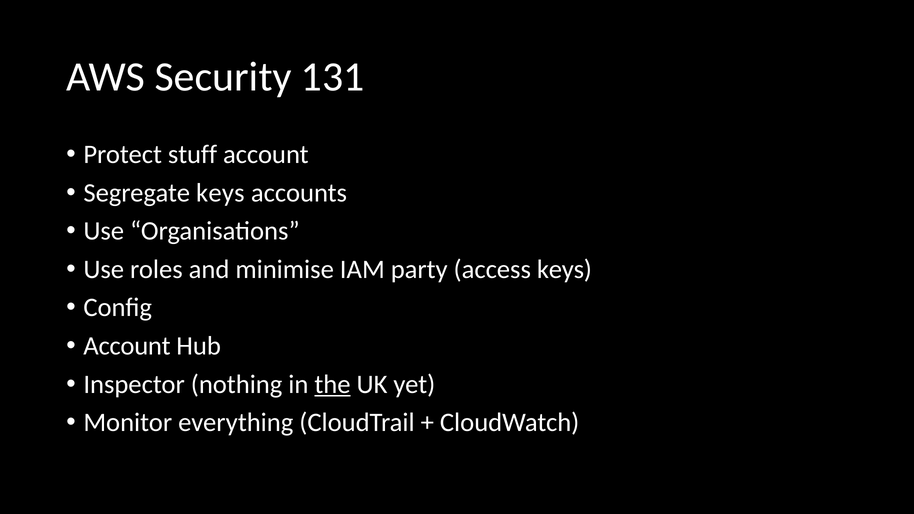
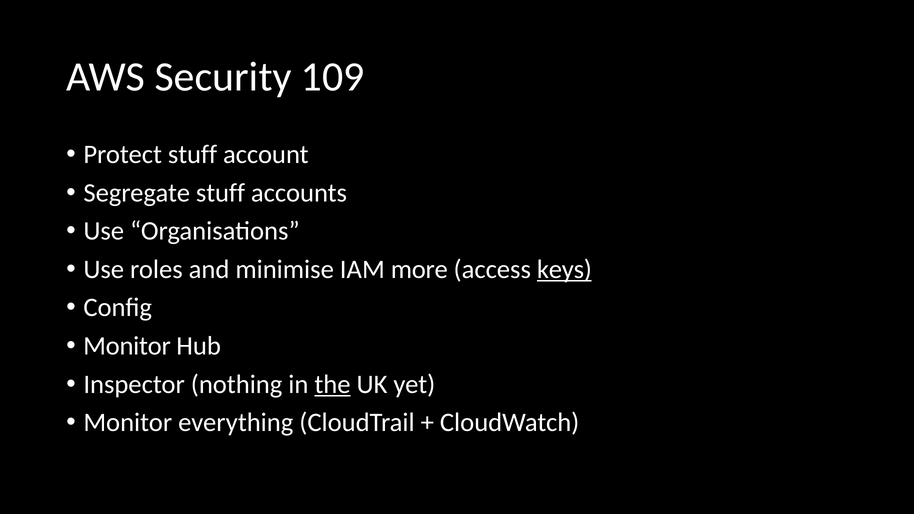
131: 131 -> 109 (333, 77)
Segregate keys: keys -> stuff (221, 193)
party: party -> more (419, 269)
keys underline: none -> present (564, 269)
Account: Account -> Monitor (127, 346)
